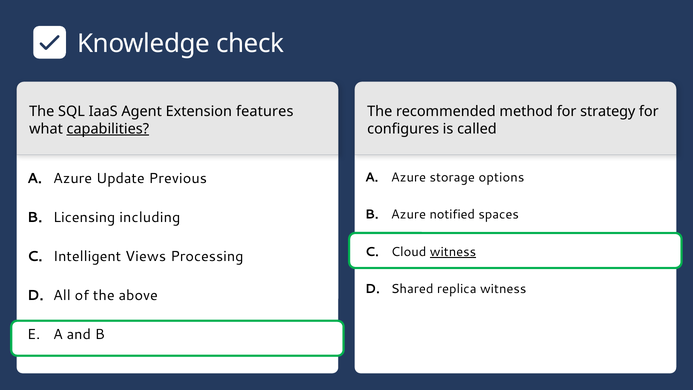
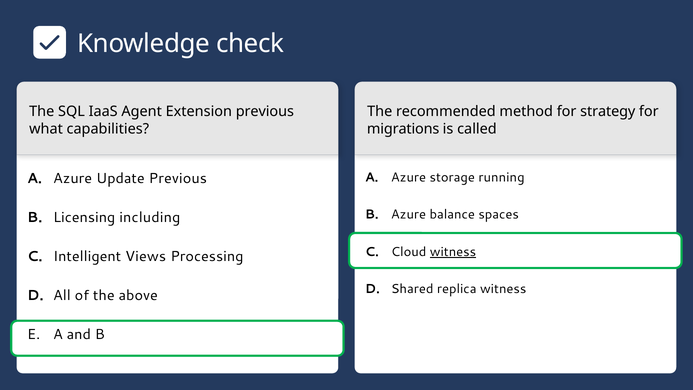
Extension features: features -> previous (265, 112)
capabilities underline: present -> none (108, 129)
configures: configures -> migrations (403, 129)
options: options -> running (502, 177)
notified: notified -> balance (452, 215)
